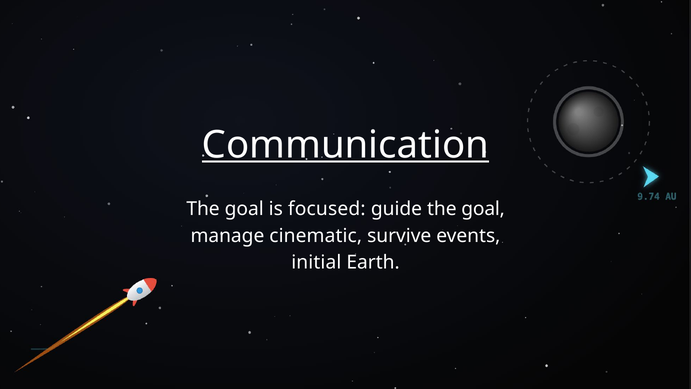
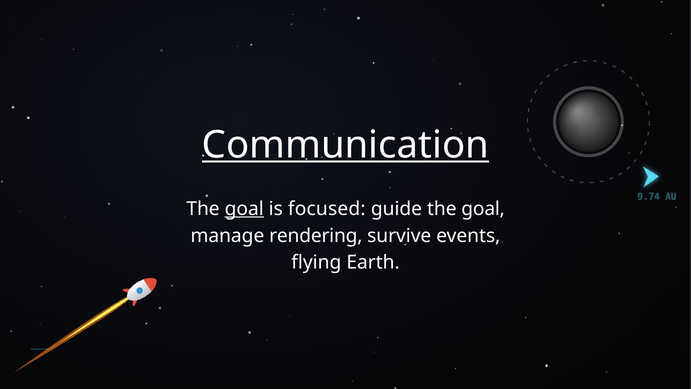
goal underline: none -> present (244, 209)
cinematic: cinematic -> rendering (316, 236)
initial: initial -> flying (316, 262)
